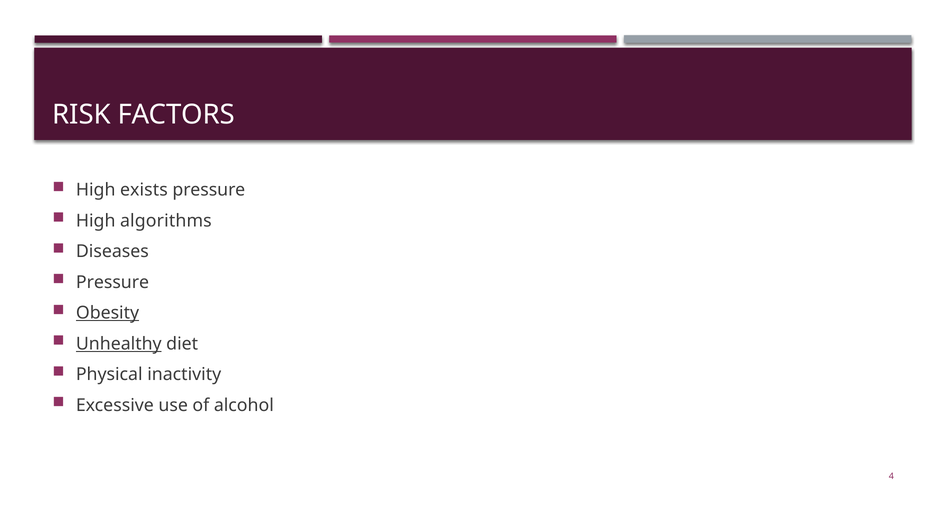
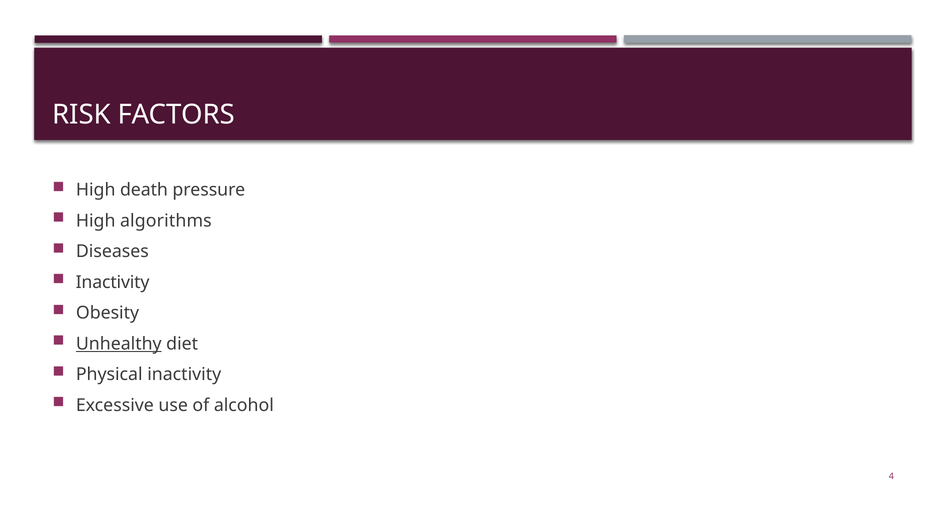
exists: exists -> death (144, 190)
Pressure: Pressure -> Inactivity (113, 282)
Obesity underline: present -> none (108, 313)
